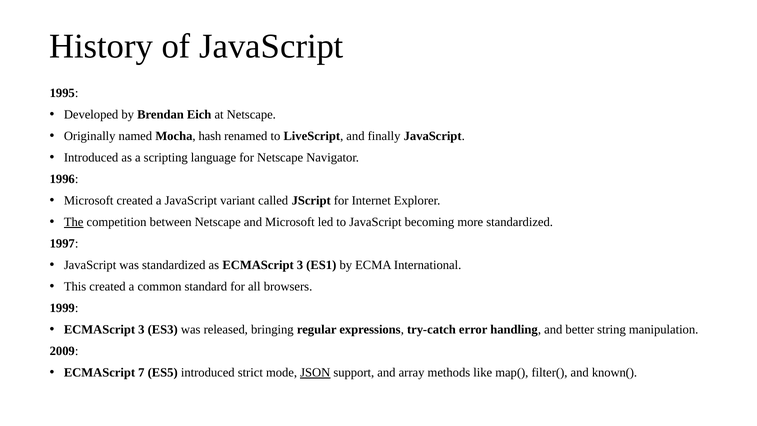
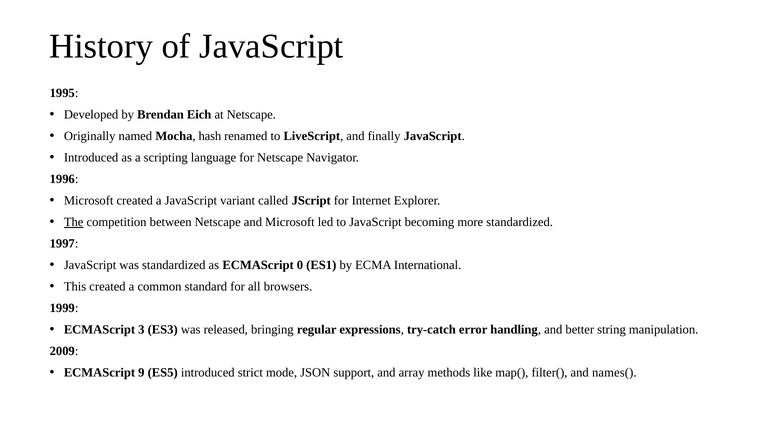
as ECMAScript 3: 3 -> 0 (300, 265)
7: 7 -> 9 (141, 373)
JSON underline: present -> none (315, 373)
known(: known( -> names( (614, 373)
